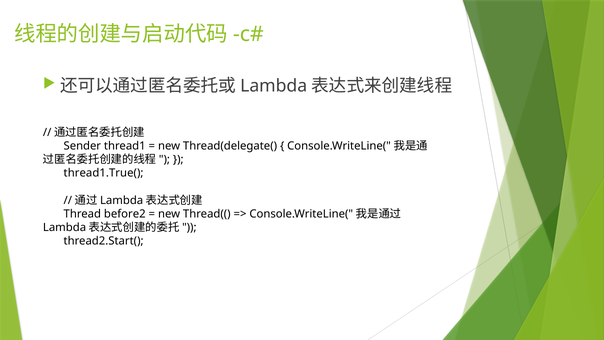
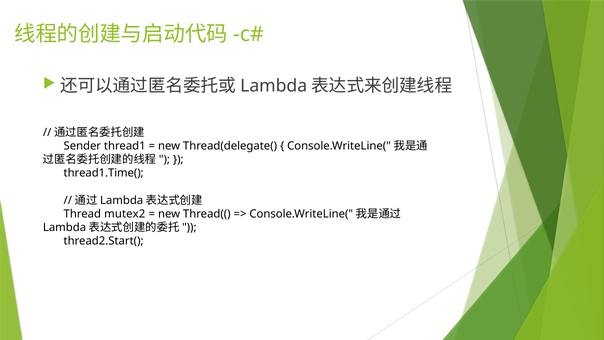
thread1.True(: thread1.True( -> thread1.Time( (104, 173)
before2: before2 -> mutex2 (125, 214)
